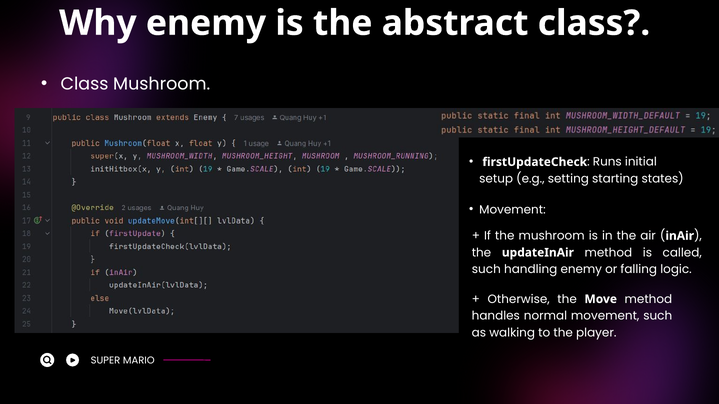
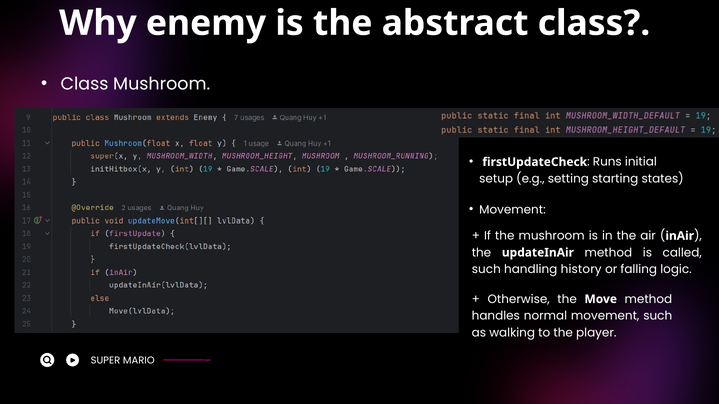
handling enemy: enemy -> history (581, 270)
